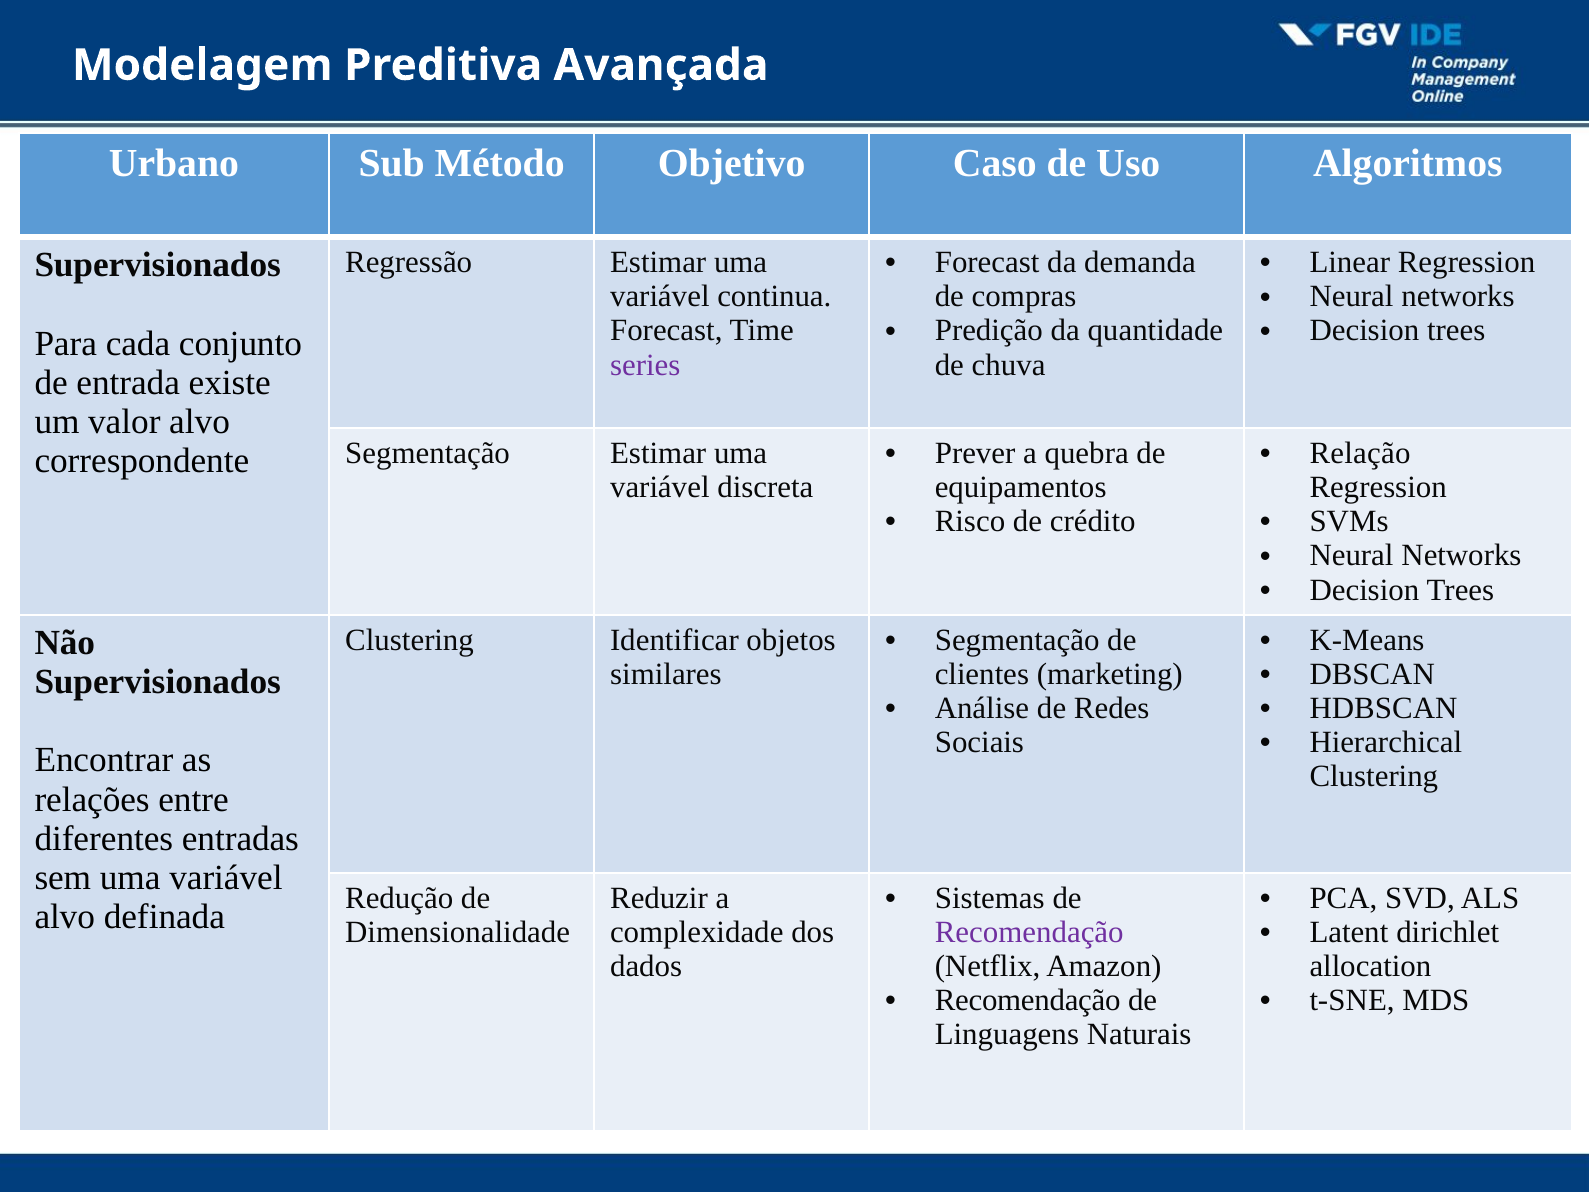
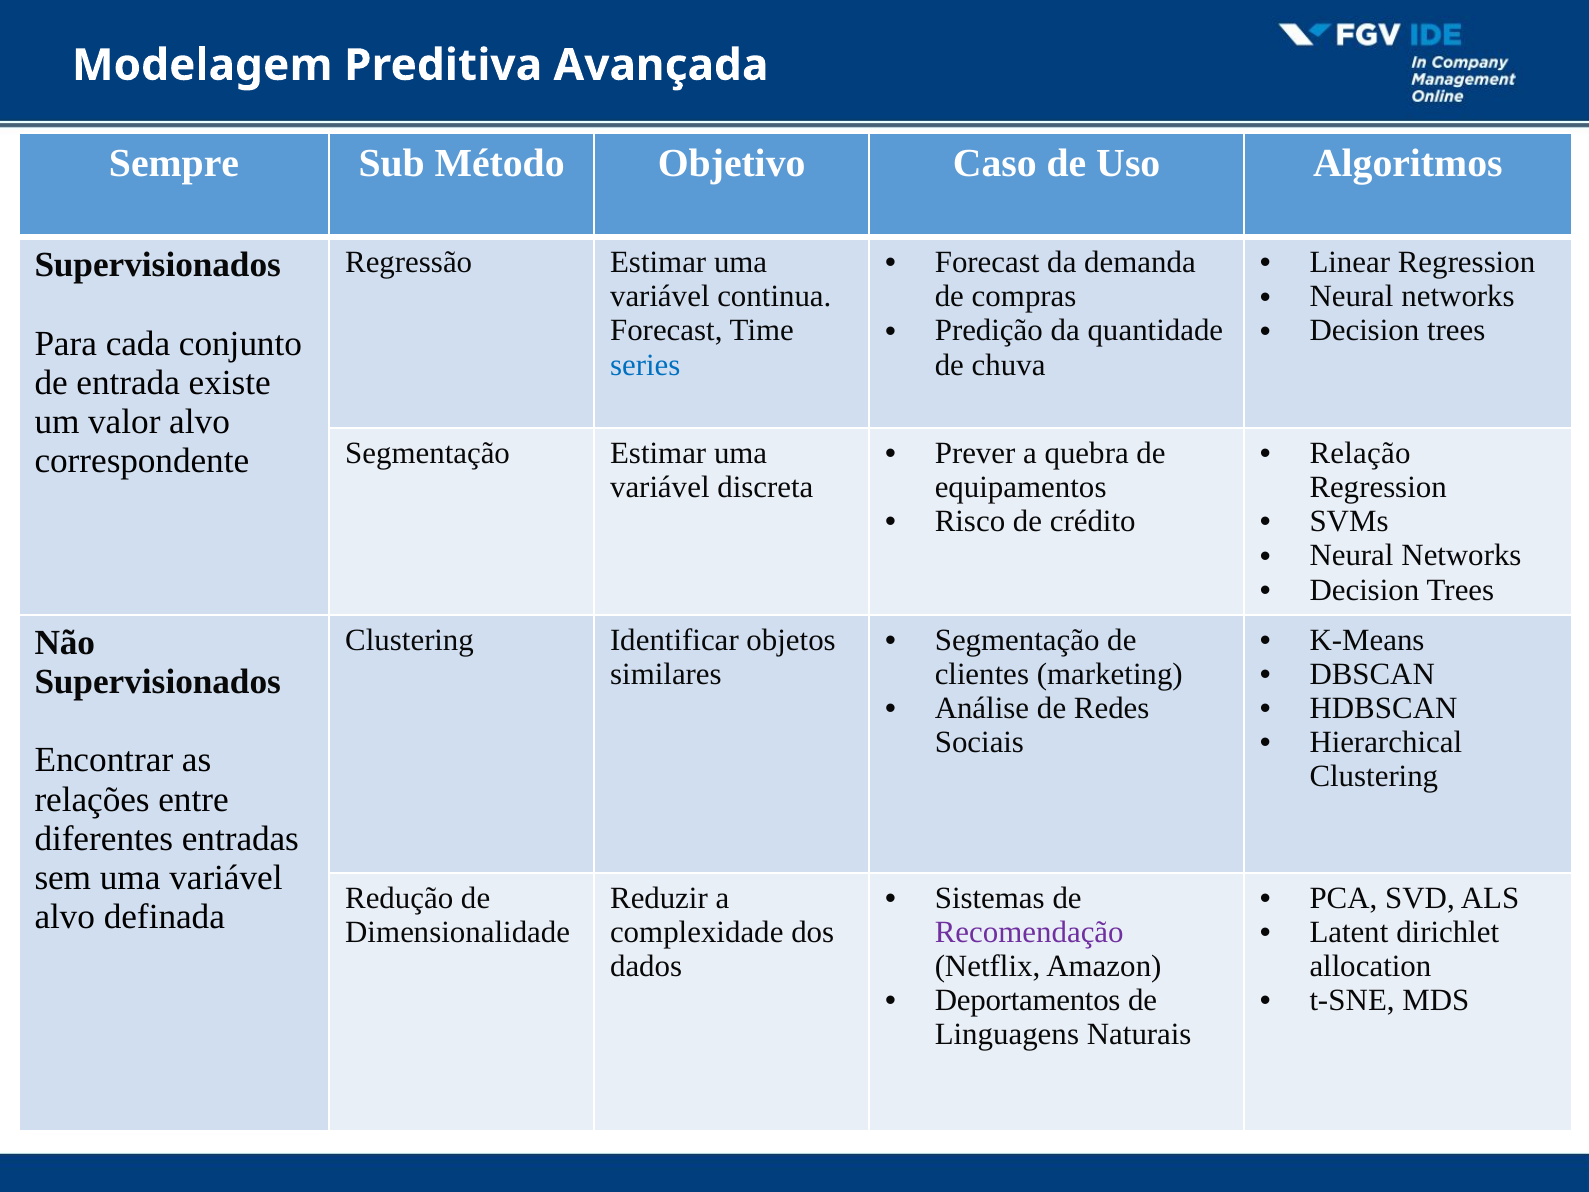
Urbano: Urbano -> Sempre (174, 163)
series colour: purple -> blue (645, 365)
Recomendação: Recomendação -> Deportamentos (1028, 1000)
